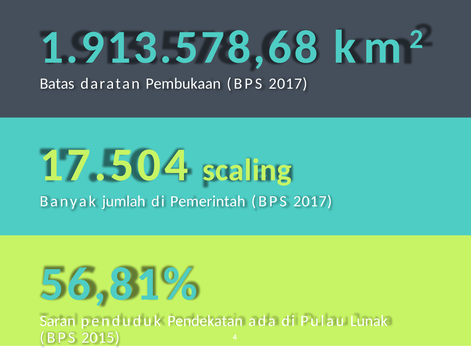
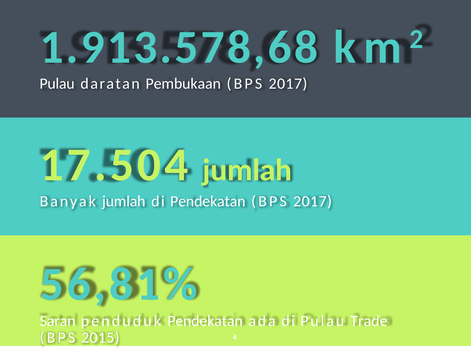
Batas: Batas -> Pulau (57, 84)
17.504 scaling: scaling -> jumlah (247, 170)
di Pemerintah: Pemerintah -> Pendekatan (208, 202)
Lunak: Lunak -> Trade (369, 321)
